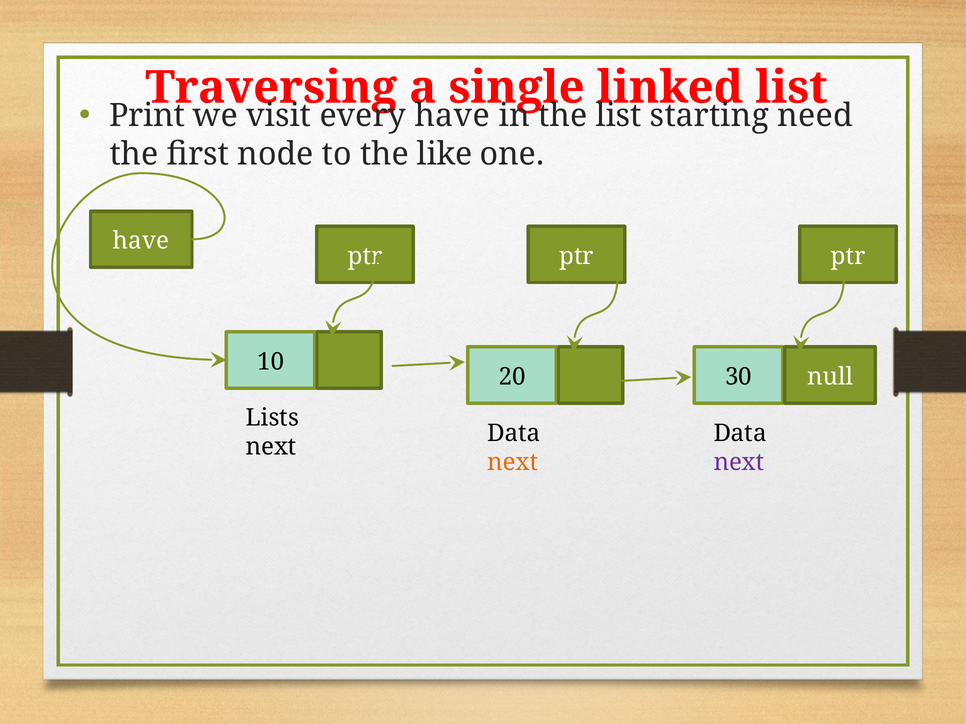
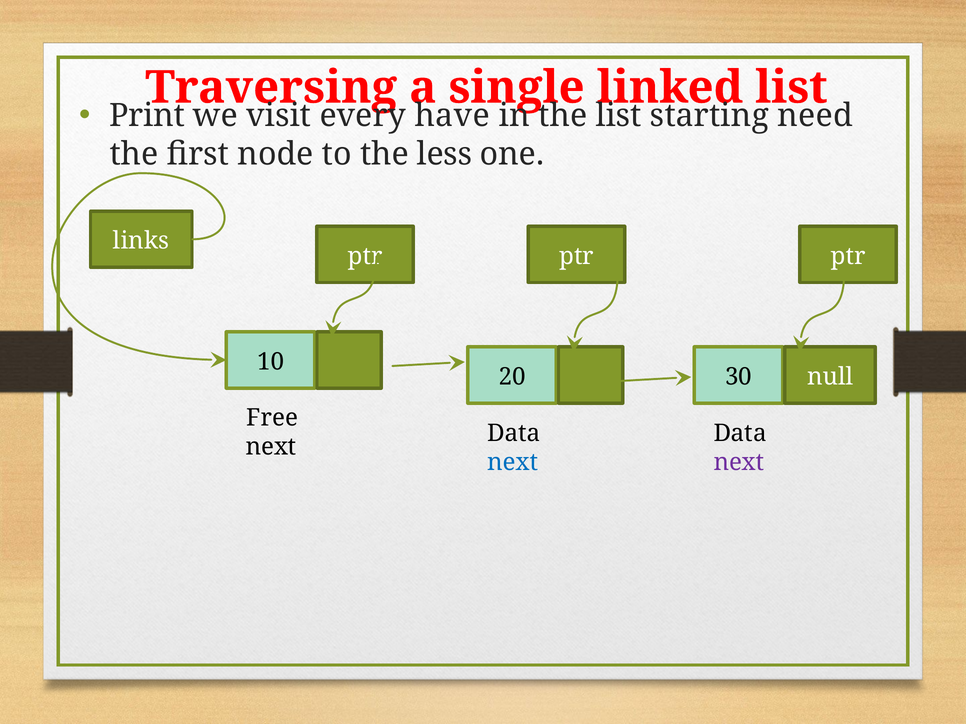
like: like -> less (445, 154)
have: have -> links (141, 241)
Lists: Lists -> Free (272, 418)
next colour: orange -> blue (513, 462)
